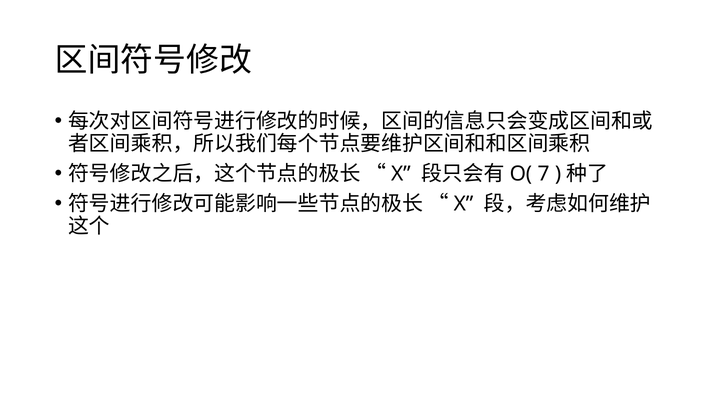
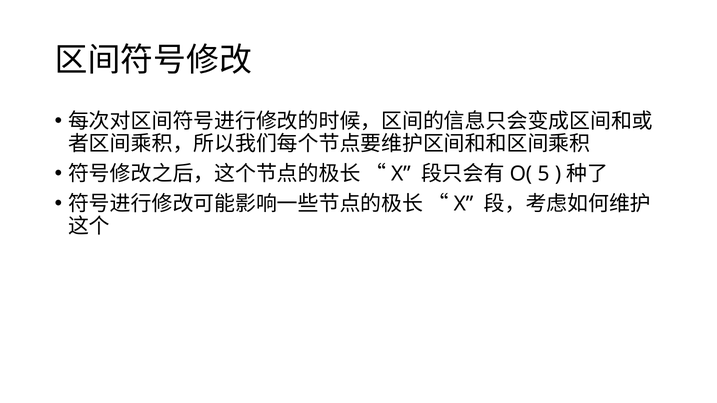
7: 7 -> 5 (544, 174)
